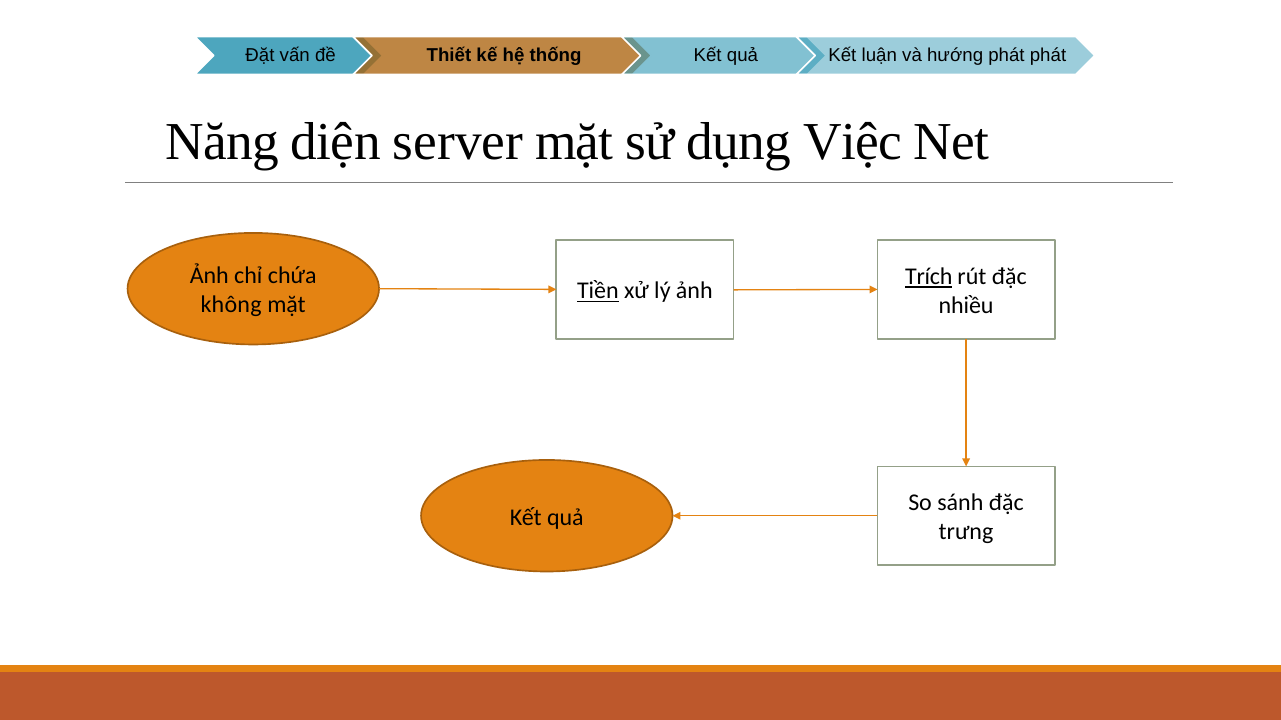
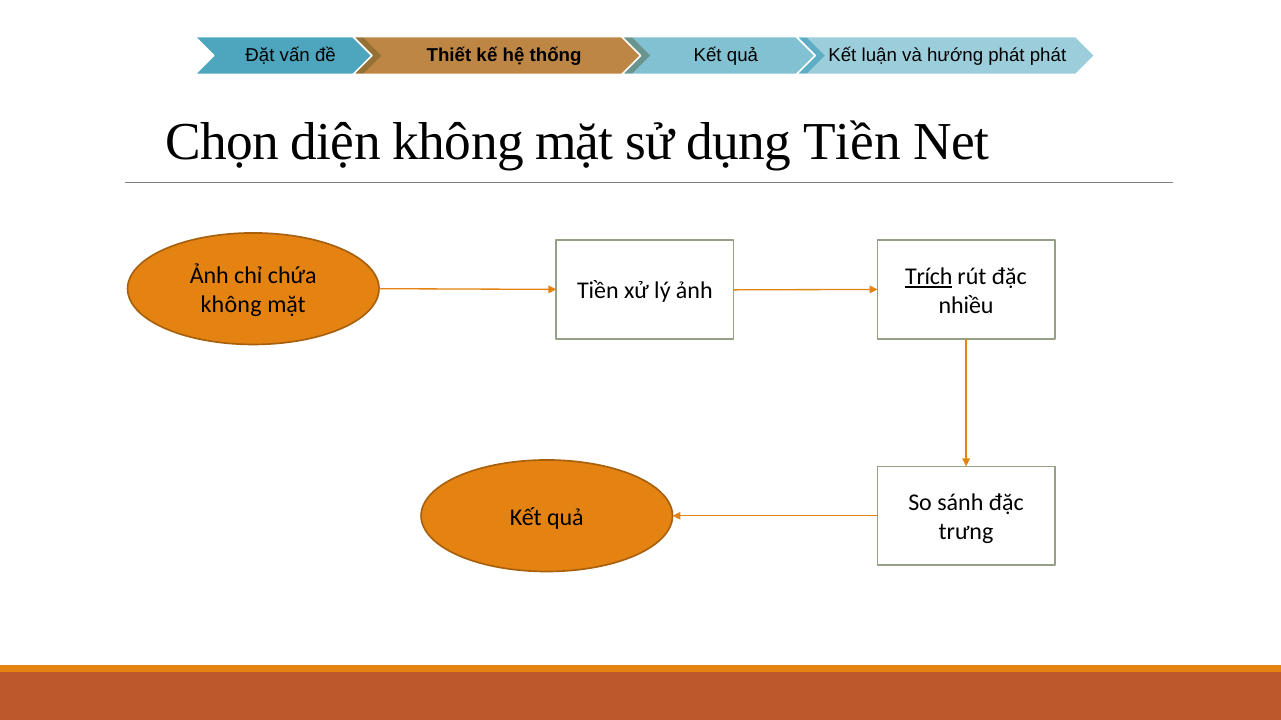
Năng: Năng -> Chọn (222, 142)
diện server: server -> không (458, 142)
dụng Việc: Việc -> Tiền (852, 142)
Tiền underline: present -> none (598, 291)
